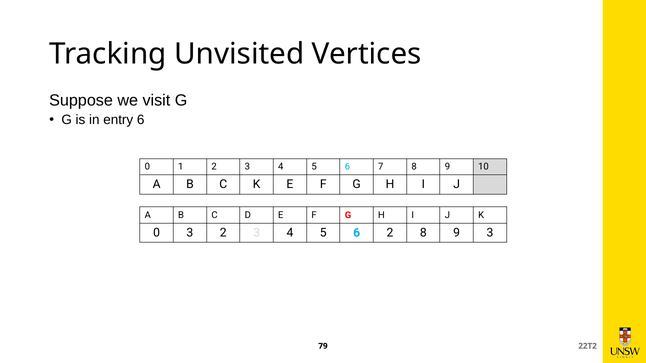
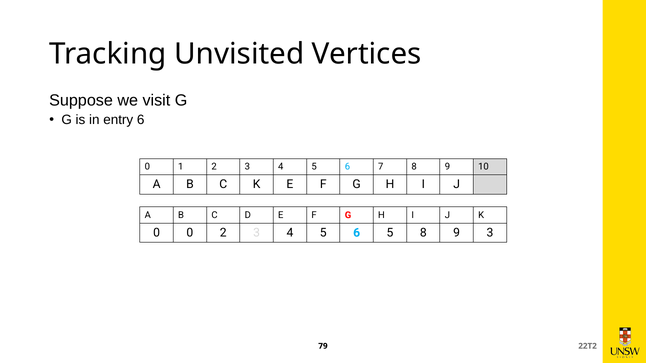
0 3: 3 -> 0 (190, 233)
6 2: 2 -> 5 (390, 233)
